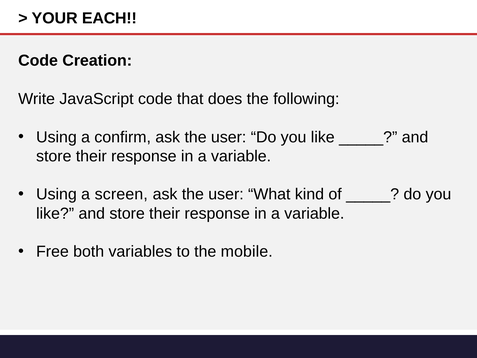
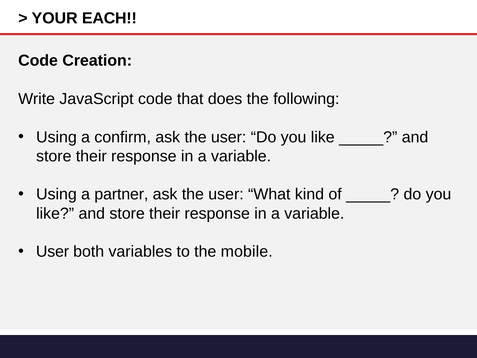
screen: screen -> partner (121, 194)
Free: Free -> User (53, 251)
